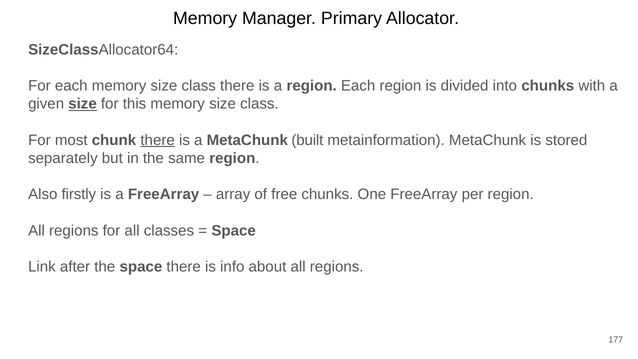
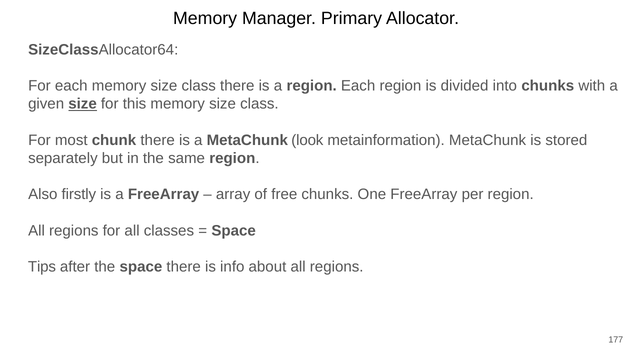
there underline: present -> none (158, 140)
built: built -> look (307, 140)
Link: Link -> Tips (42, 267)
